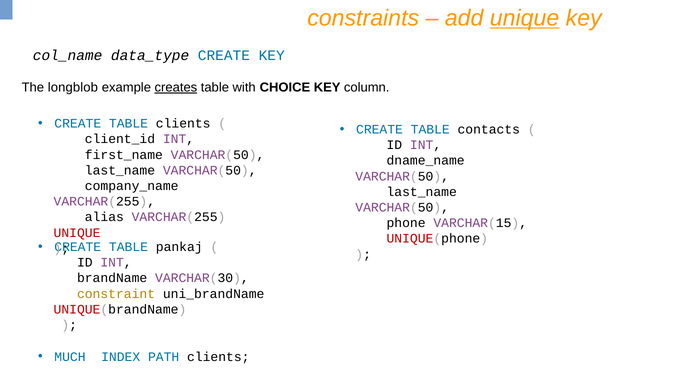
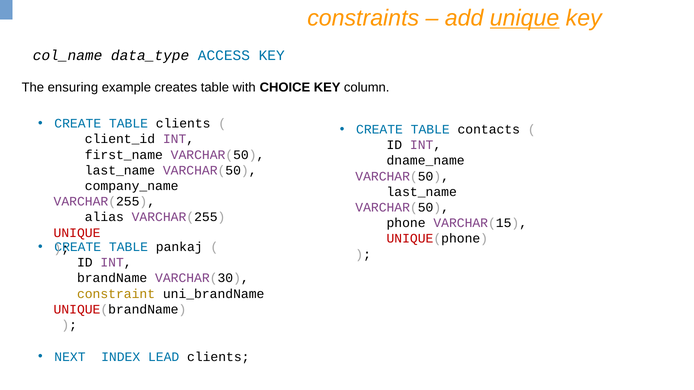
data_type CREATE: CREATE -> ACCESS (224, 56)
longblob: longblob -> ensuring (73, 88)
creates underline: present -> none (176, 88)
MUCH: MUCH -> NEXT (70, 357)
PATH: PATH -> LEAD (164, 357)
